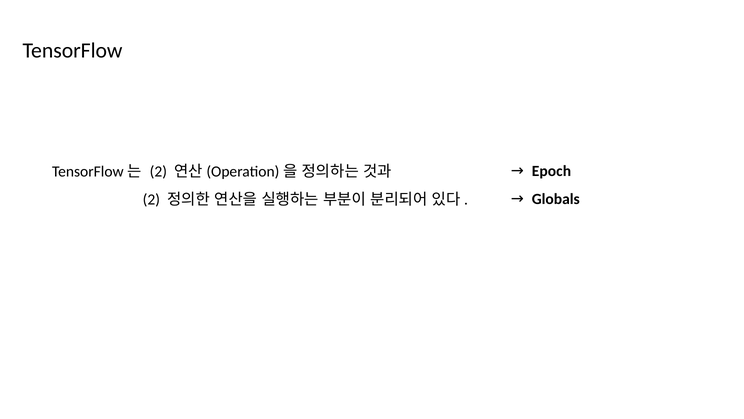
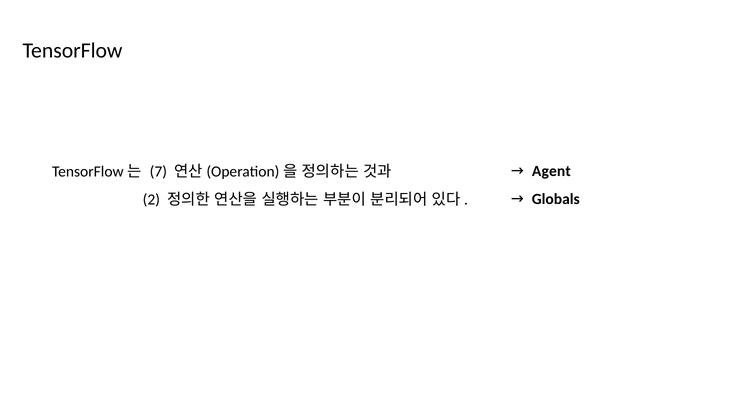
Epoch: Epoch -> Agent (551, 171)
2: 2 -> 7 (158, 171)
